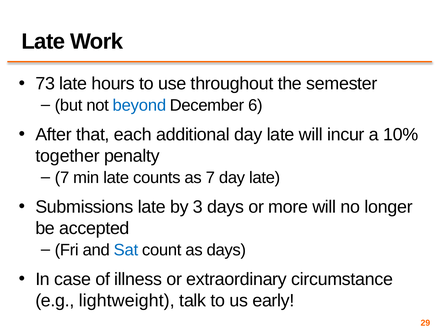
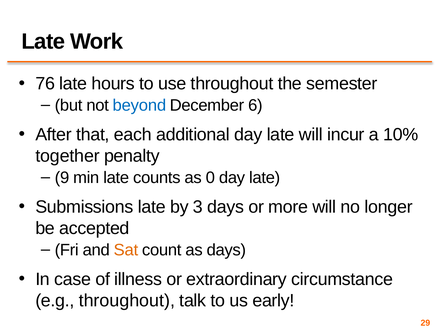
73: 73 -> 76 (45, 84)
7: 7 -> 9 (62, 178)
as 7: 7 -> 0 (210, 178)
Sat colour: blue -> orange (126, 250)
e.g lightweight: lightweight -> throughout (127, 301)
